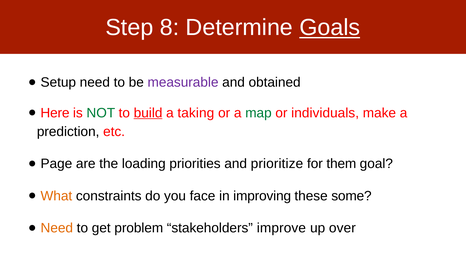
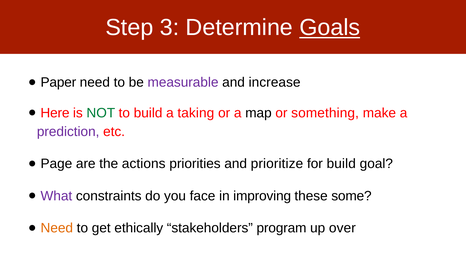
8: 8 -> 3 (169, 28)
Setup: Setup -> Paper (58, 83)
obtained: obtained -> increase (275, 83)
build underline: present -> none (148, 113)
map colour: green -> black (258, 113)
individuals: individuals -> something (325, 113)
prediction colour: black -> purple (68, 132)
loading: loading -> actions (144, 164)
for them: them -> build (341, 164)
What colour: orange -> purple (56, 196)
problem: problem -> ethically (139, 228)
improve: improve -> program (282, 228)
